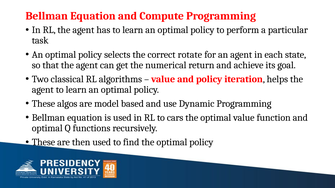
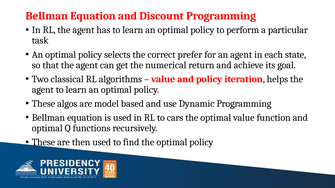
Compute: Compute -> Discount (162, 16)
rotate: rotate -> prefer (190, 55)
